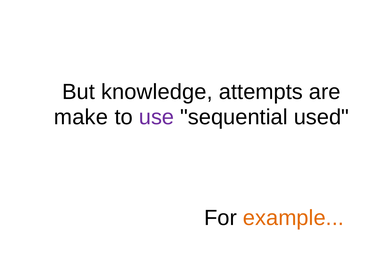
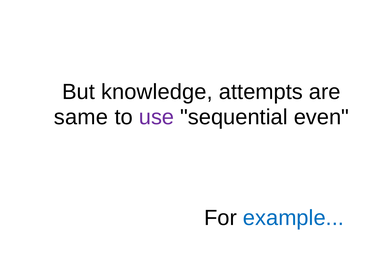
make: make -> same (81, 117)
used: used -> even (321, 117)
example colour: orange -> blue (293, 218)
